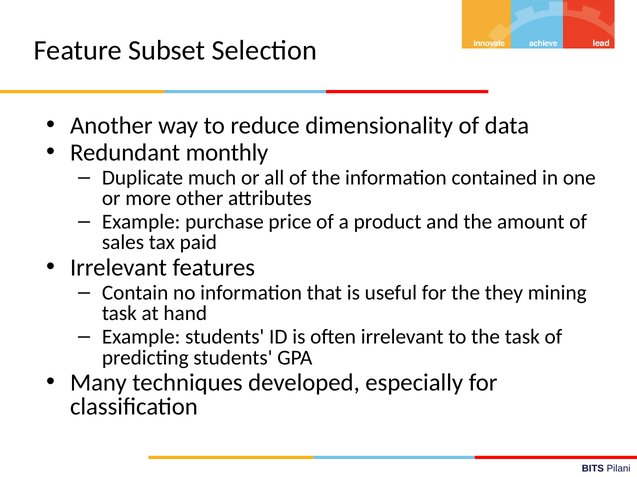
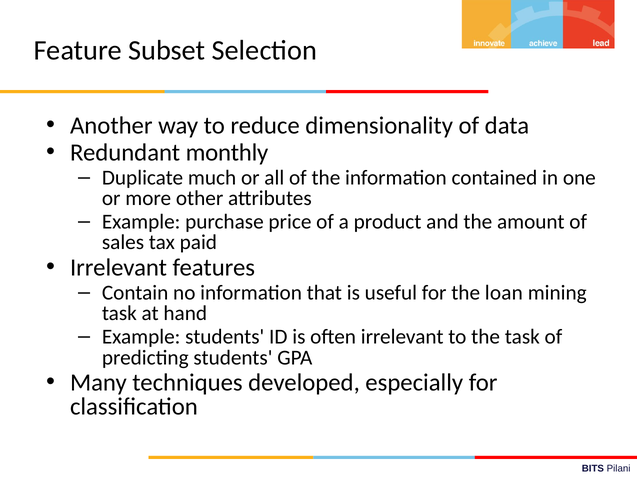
they: they -> loan (504, 293)
